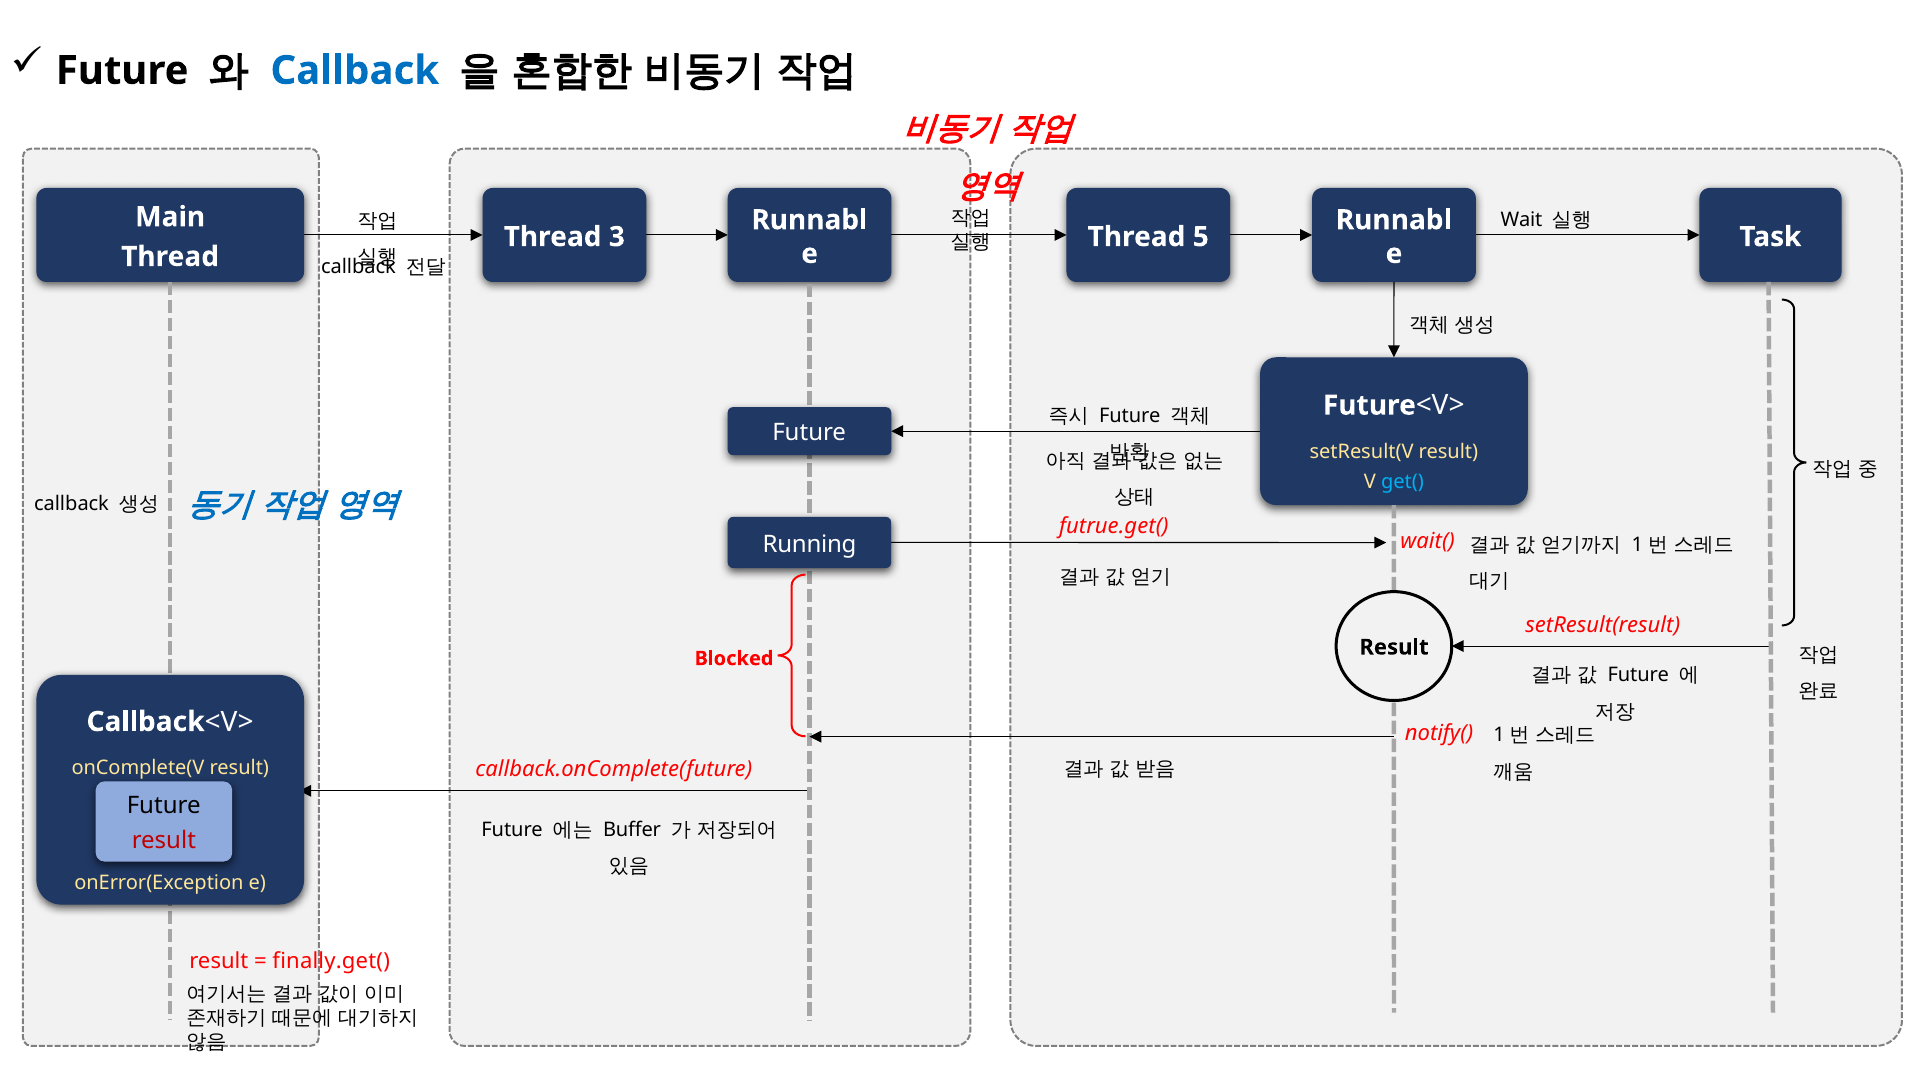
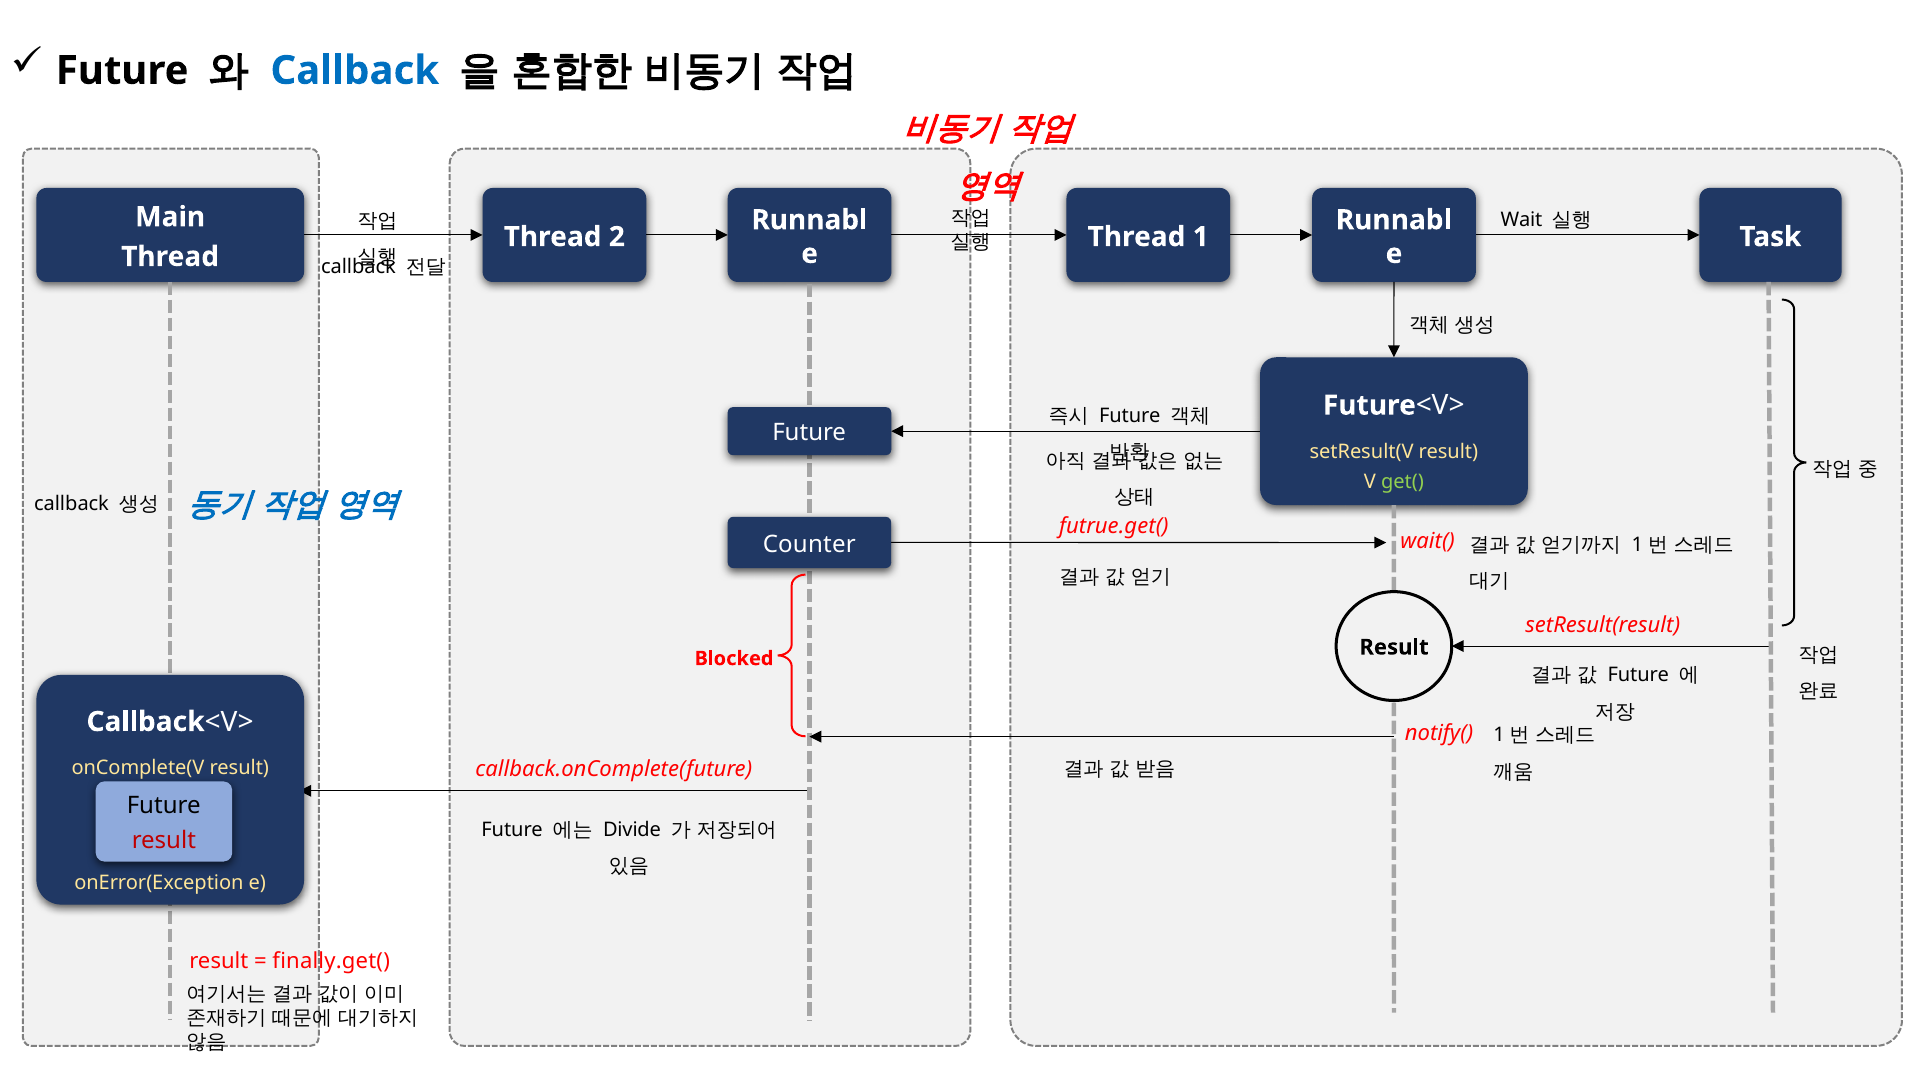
3: 3 -> 2 (617, 237)
5: 5 -> 1 (1201, 237)
get( colour: light blue -> light green (1402, 482)
Running: Running -> Counter (809, 544)
Buffer: Buffer -> Divide (632, 829)
